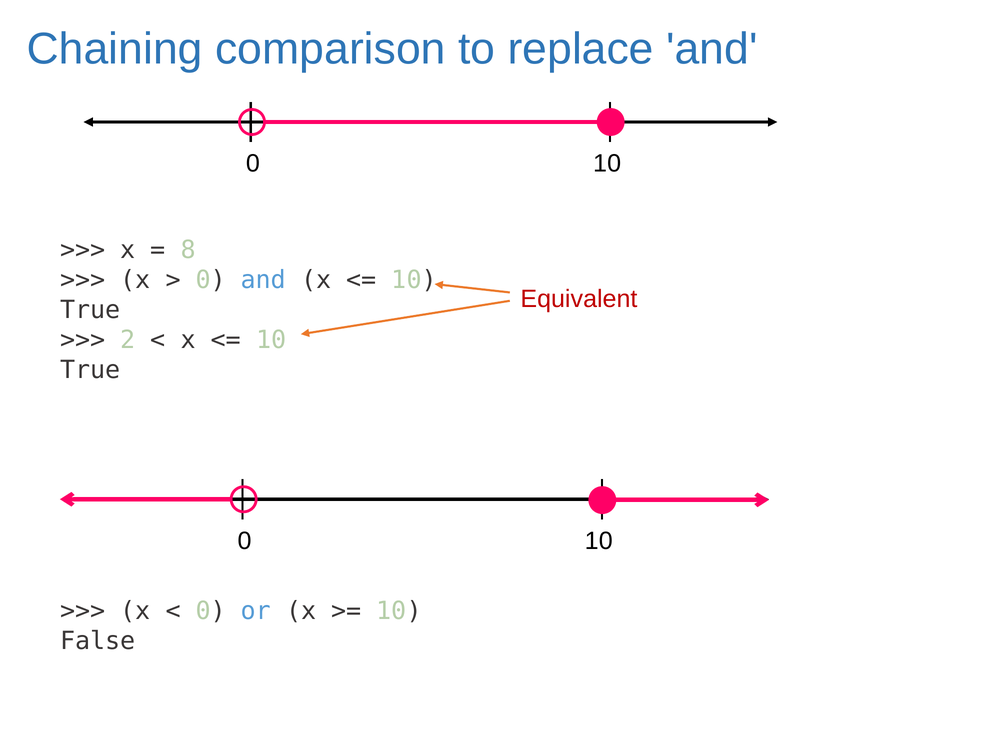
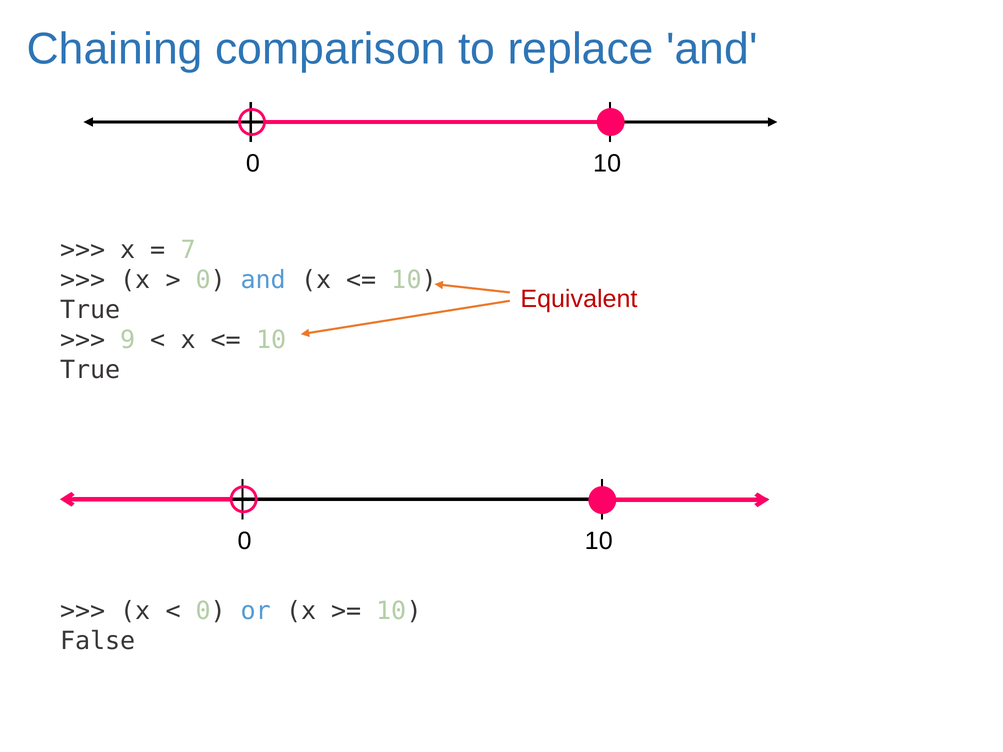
8: 8 -> 7 (188, 250)
2: 2 -> 9 (128, 340)
